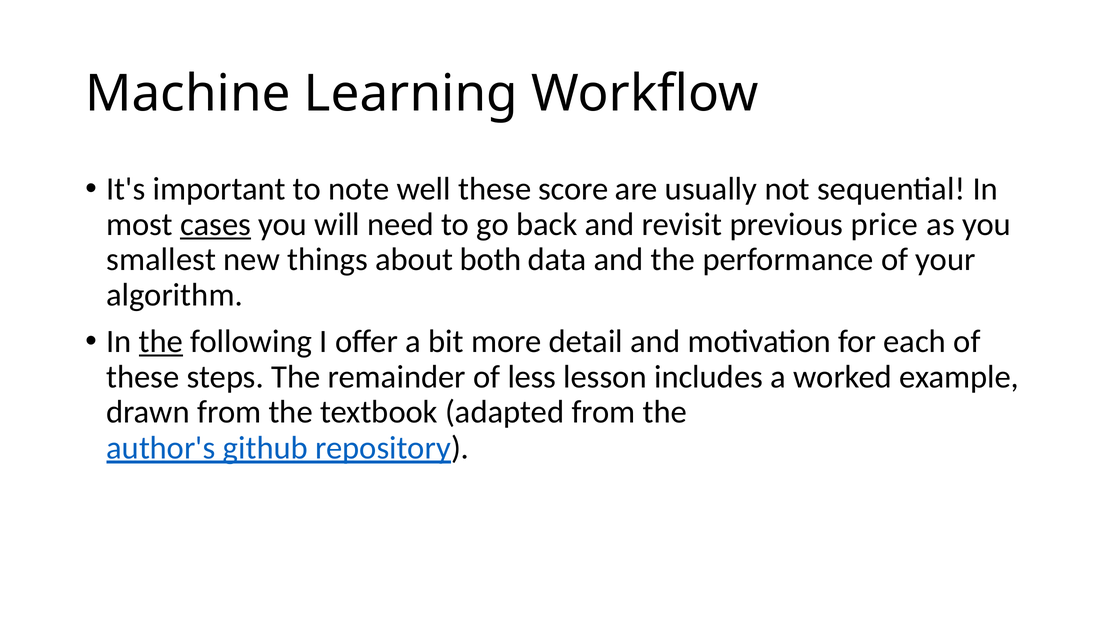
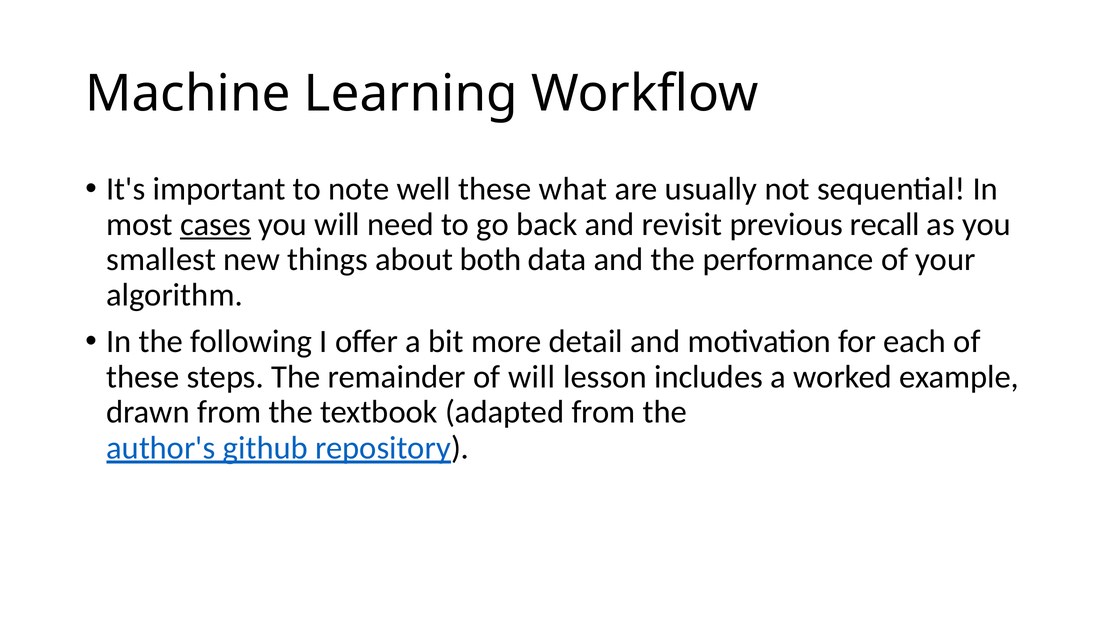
score: score -> what (573, 189)
price: price -> recall (885, 224)
the underline: present -> none (161, 342)
of less: less -> will (532, 377)
